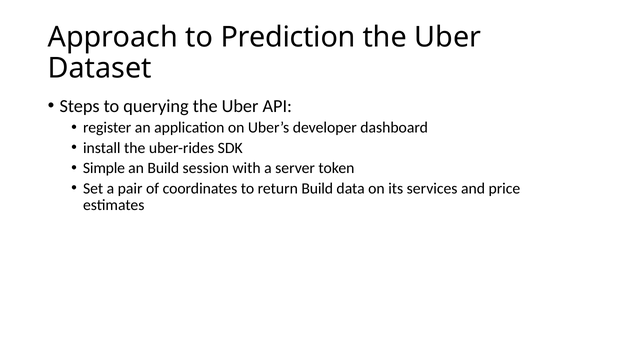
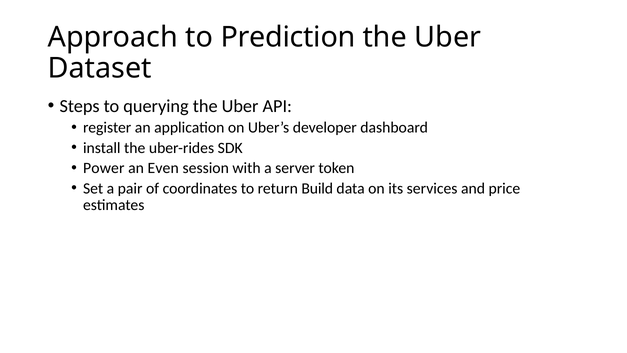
Simple: Simple -> Power (104, 168)
an Build: Build -> Even (163, 168)
